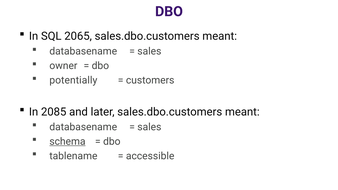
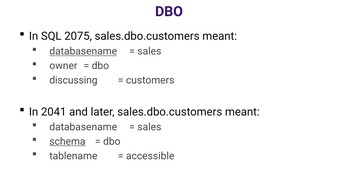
2065: 2065 -> 2075 (78, 36)
databasename underline: none -> present (83, 51)
potentially: potentially -> discussing (73, 80)
2085: 2085 -> 2041 (54, 112)
